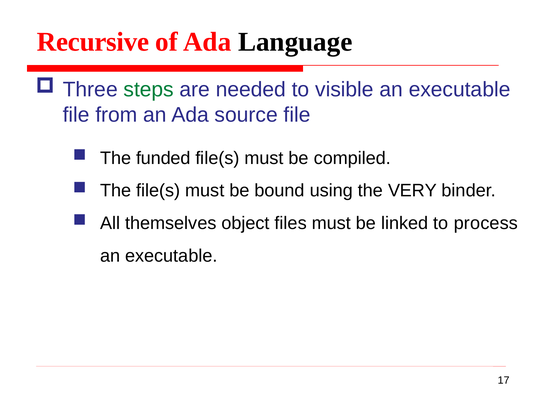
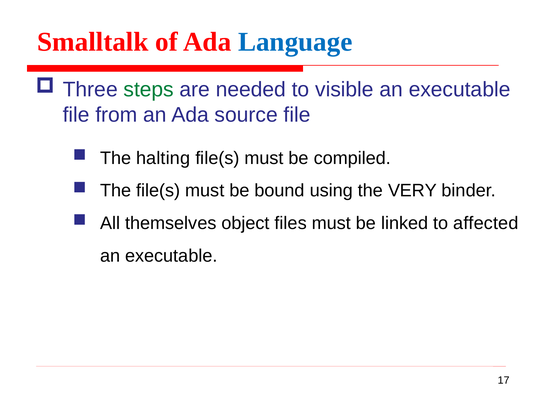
Recursive: Recursive -> Smalltalk (93, 42)
Language colour: black -> blue (295, 42)
funded: funded -> halting (163, 158)
process: process -> affected (486, 223)
